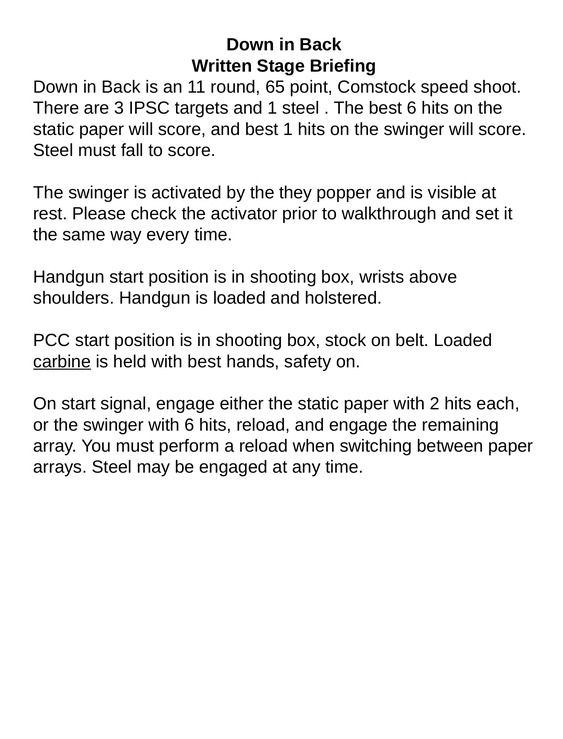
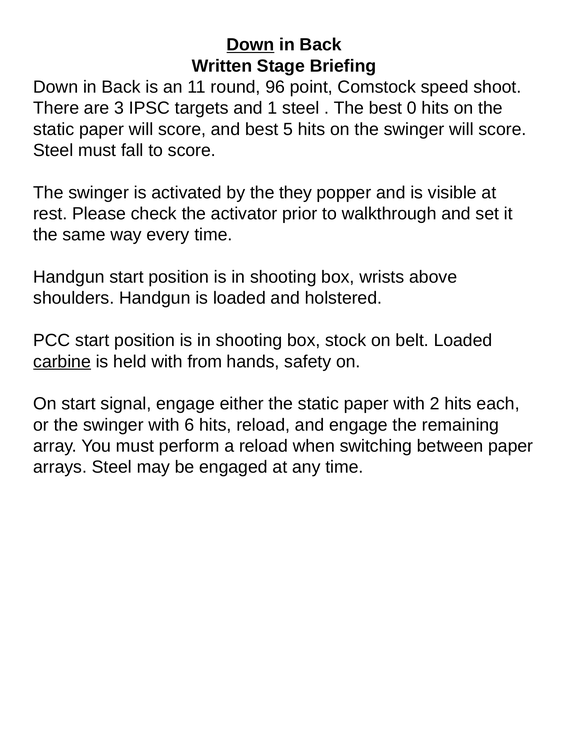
Down underline: none -> present (250, 45)
65: 65 -> 96 (275, 87)
best 6: 6 -> 0 (412, 108)
best 1: 1 -> 5 (288, 129)
with best: best -> from (205, 362)
